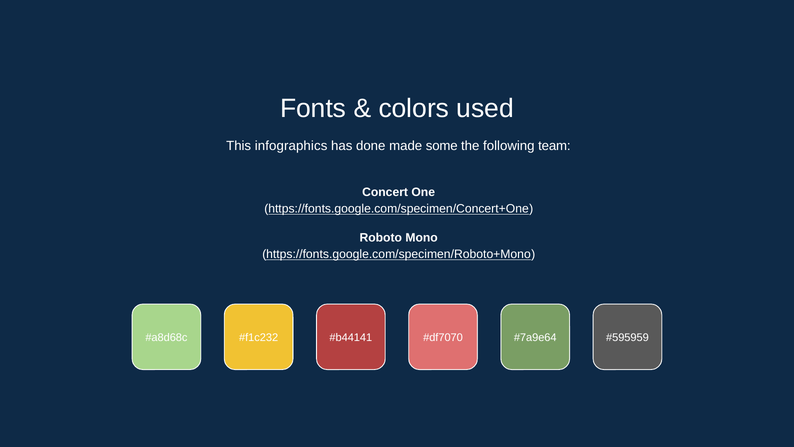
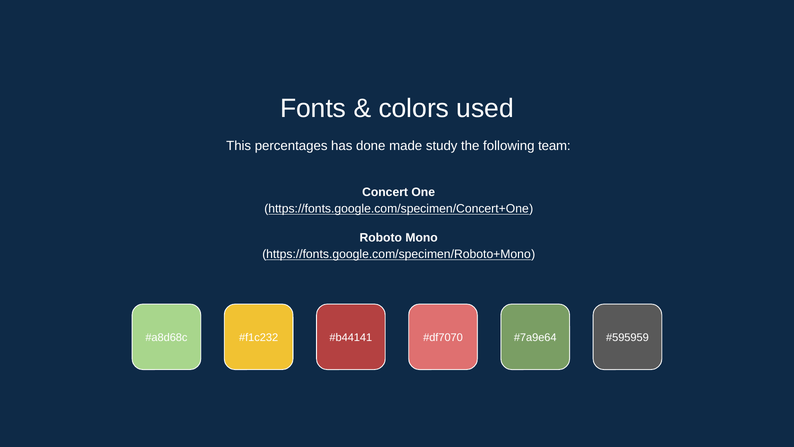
infographics: infographics -> percentages (291, 146)
some: some -> study (442, 146)
